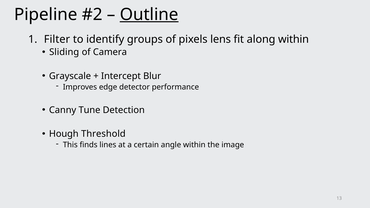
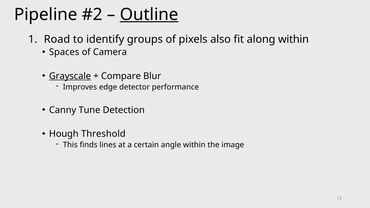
Filter: Filter -> Road (57, 39)
lens: lens -> also (221, 39)
Sliding: Sliding -> Spaces (64, 52)
Grayscale underline: none -> present (70, 76)
Intercept: Intercept -> Compare (121, 76)
